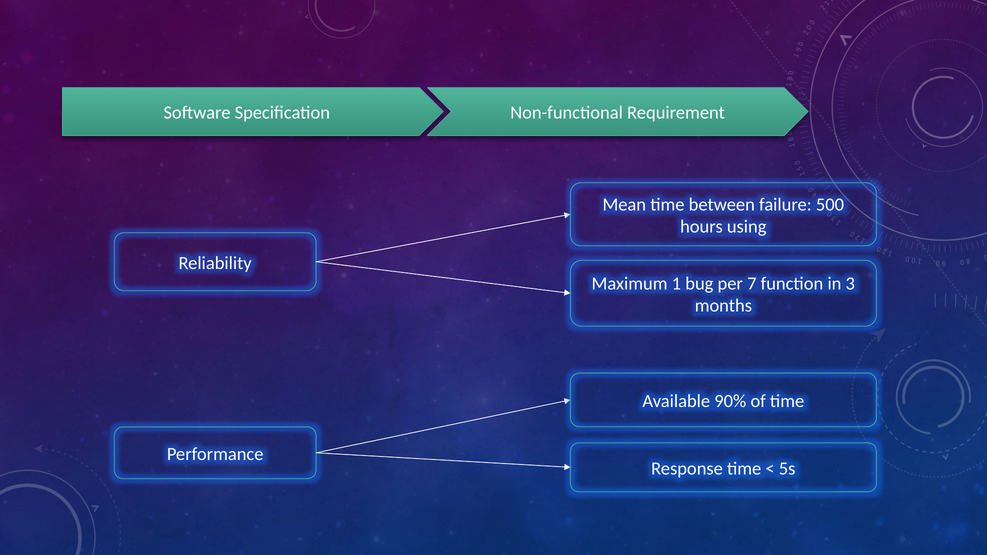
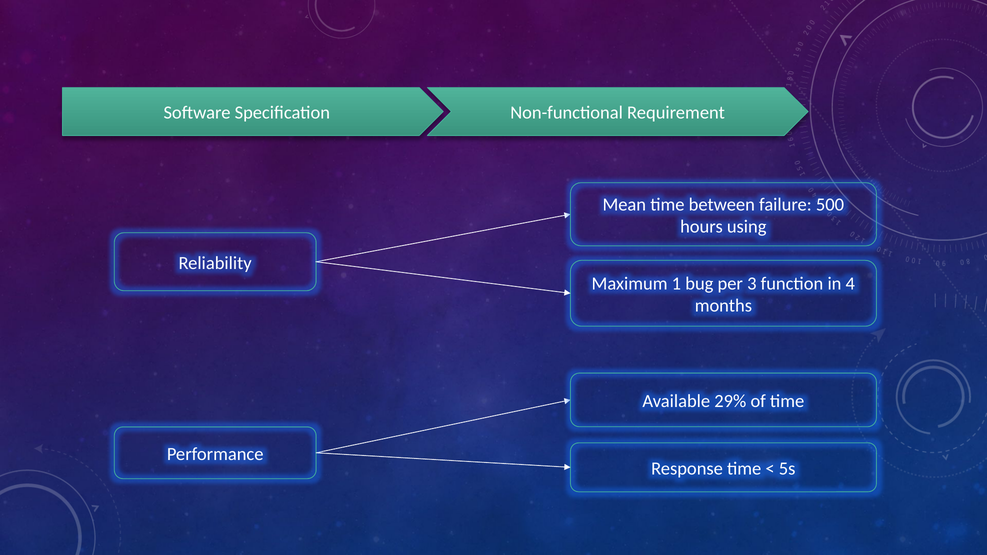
7: 7 -> 3 (752, 284)
3: 3 -> 4 (850, 284)
90%: 90% -> 29% (730, 401)
